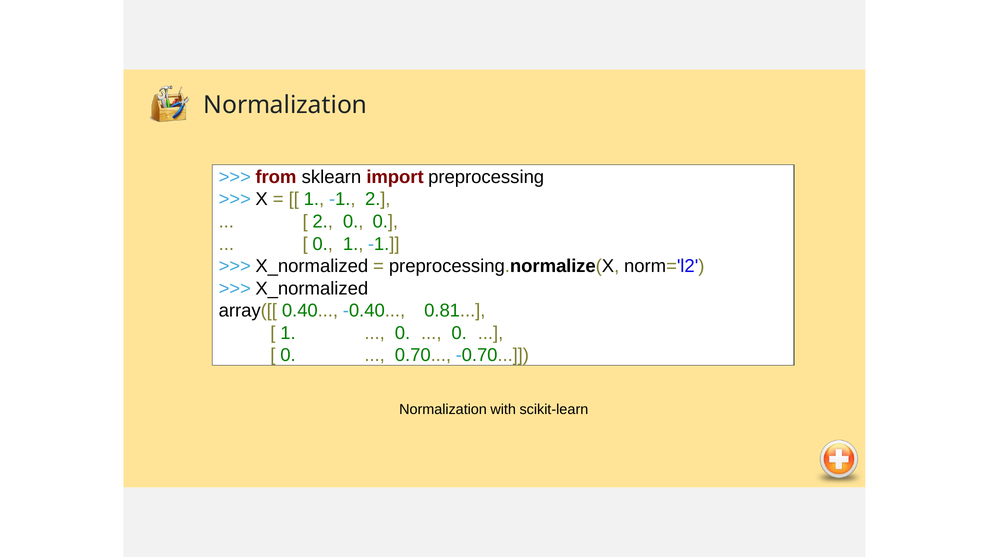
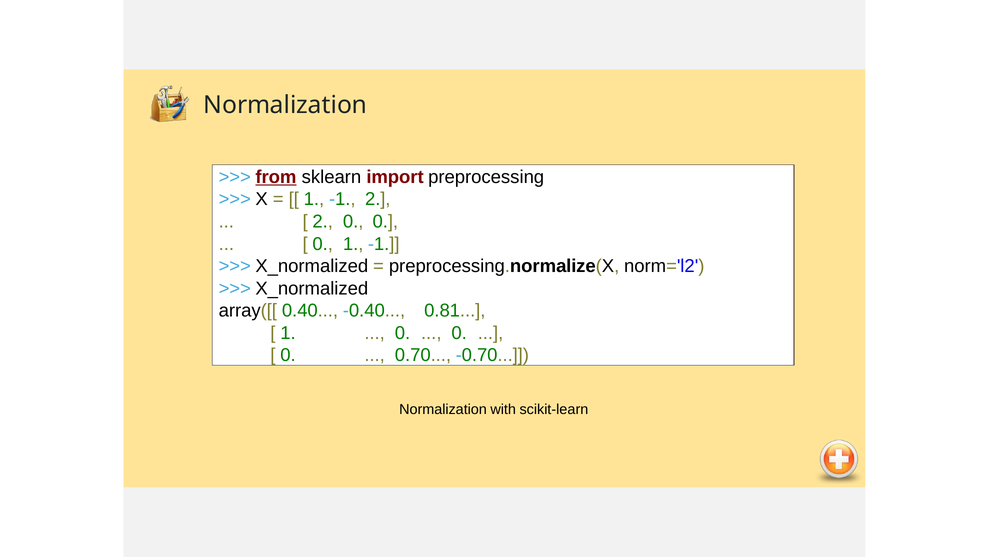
from underline: none -> present (276, 177)
